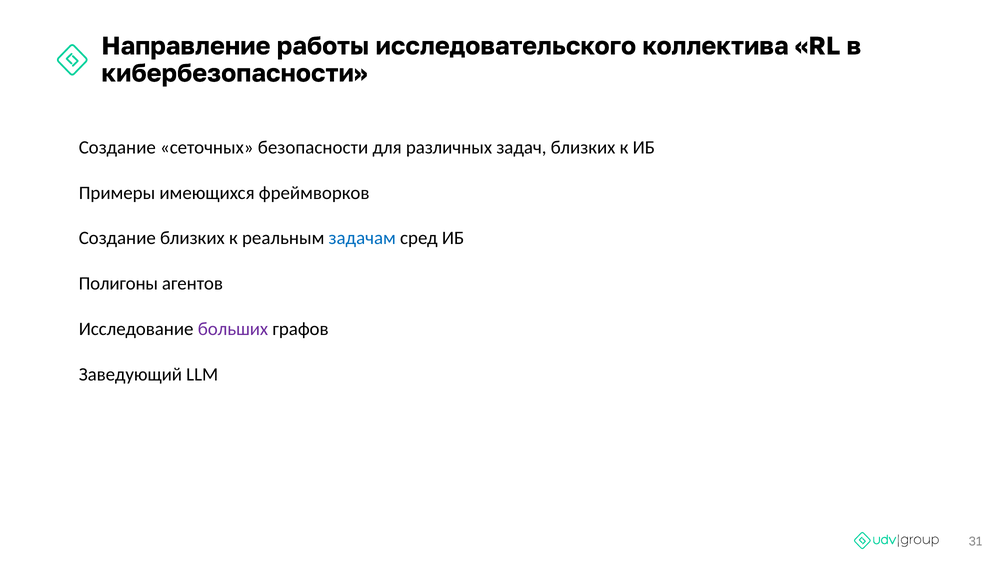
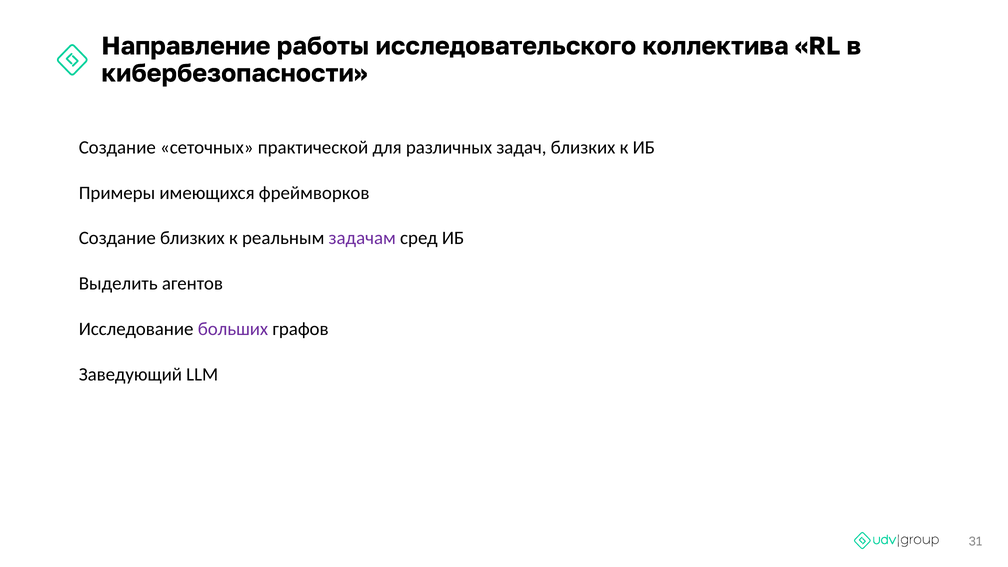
безопасности: безопасности -> практической (313, 147)
задачам colour: blue -> purple (362, 238)
Полигоны: Полигоны -> Выделить (118, 284)
